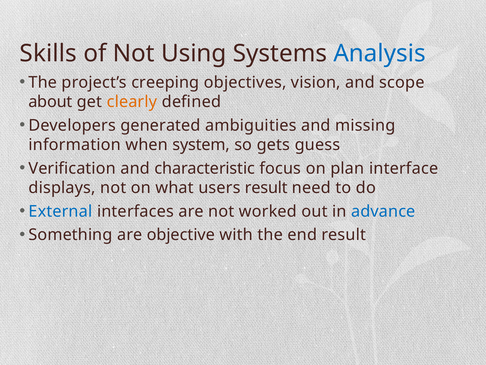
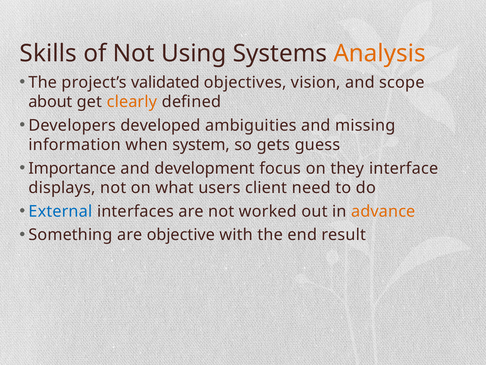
Analysis colour: blue -> orange (380, 54)
creeping: creeping -> validated (165, 82)
generated: generated -> developed (160, 125)
Verification: Verification -> Importance (72, 168)
characteristic: characteristic -> development (205, 168)
plan: plan -> they (347, 168)
users result: result -> client (266, 188)
advance colour: blue -> orange (383, 211)
